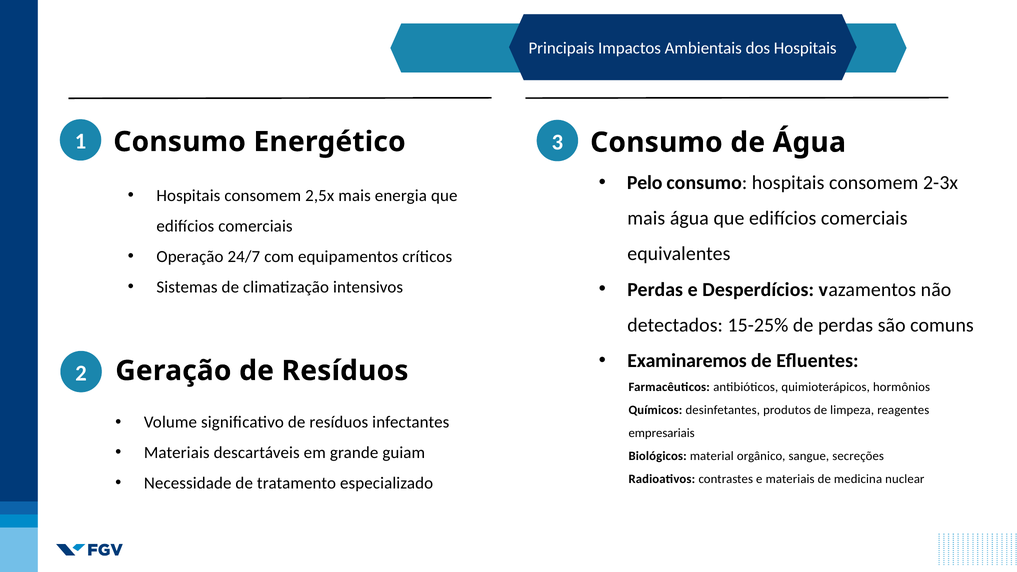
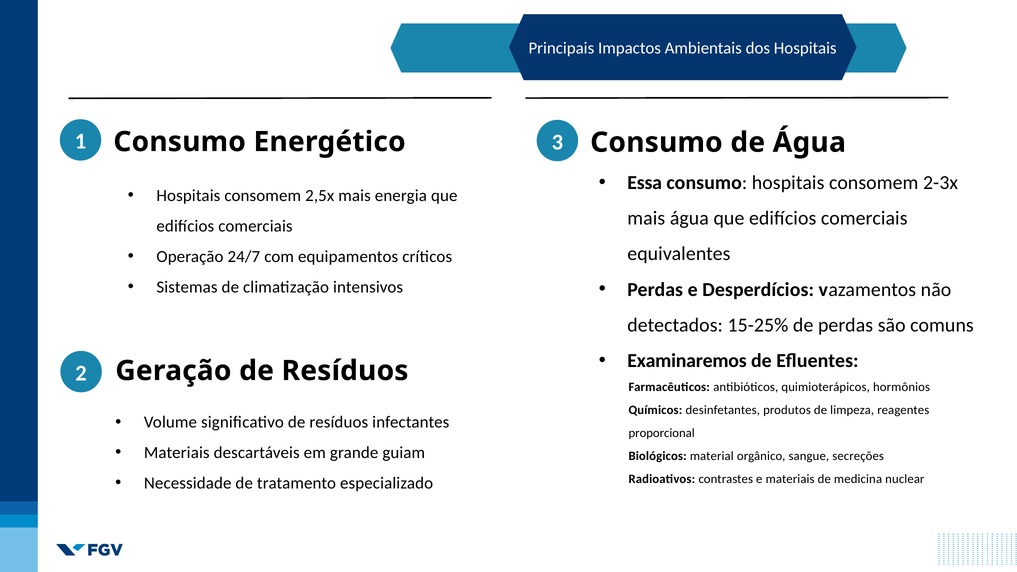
Pelo: Pelo -> Essa (645, 183)
empresariais: empresariais -> proporcional (662, 433)
